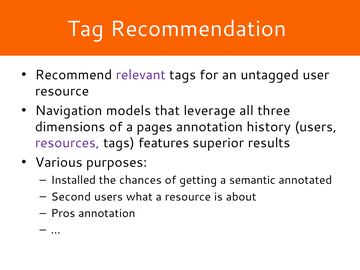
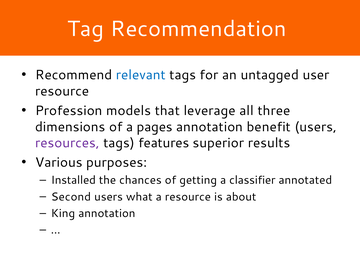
relevant colour: purple -> blue (141, 75)
Navigation: Navigation -> Profession (69, 111)
history: history -> benefit (269, 127)
semantic: semantic -> classifier (252, 180)
Pros: Pros -> King (63, 213)
